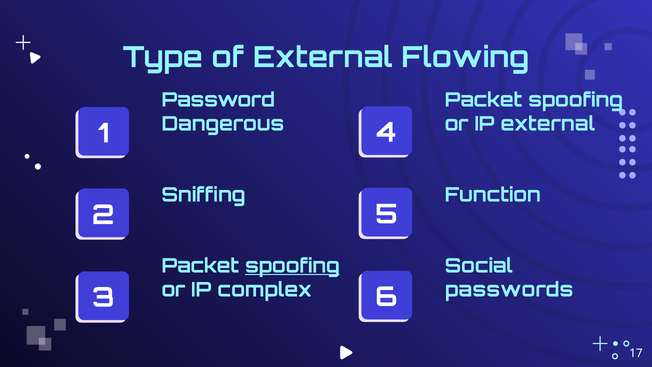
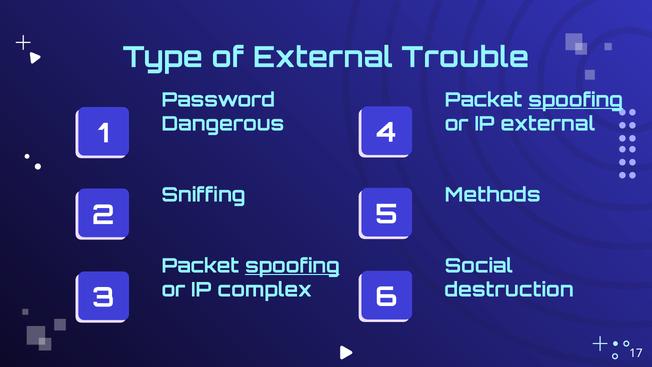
Flowing: Flowing -> Trouble (465, 58)
spoofing underline: none -> present (576, 100)
Function: Function -> Methods (493, 195)
passwords: passwords -> destruction (509, 290)
